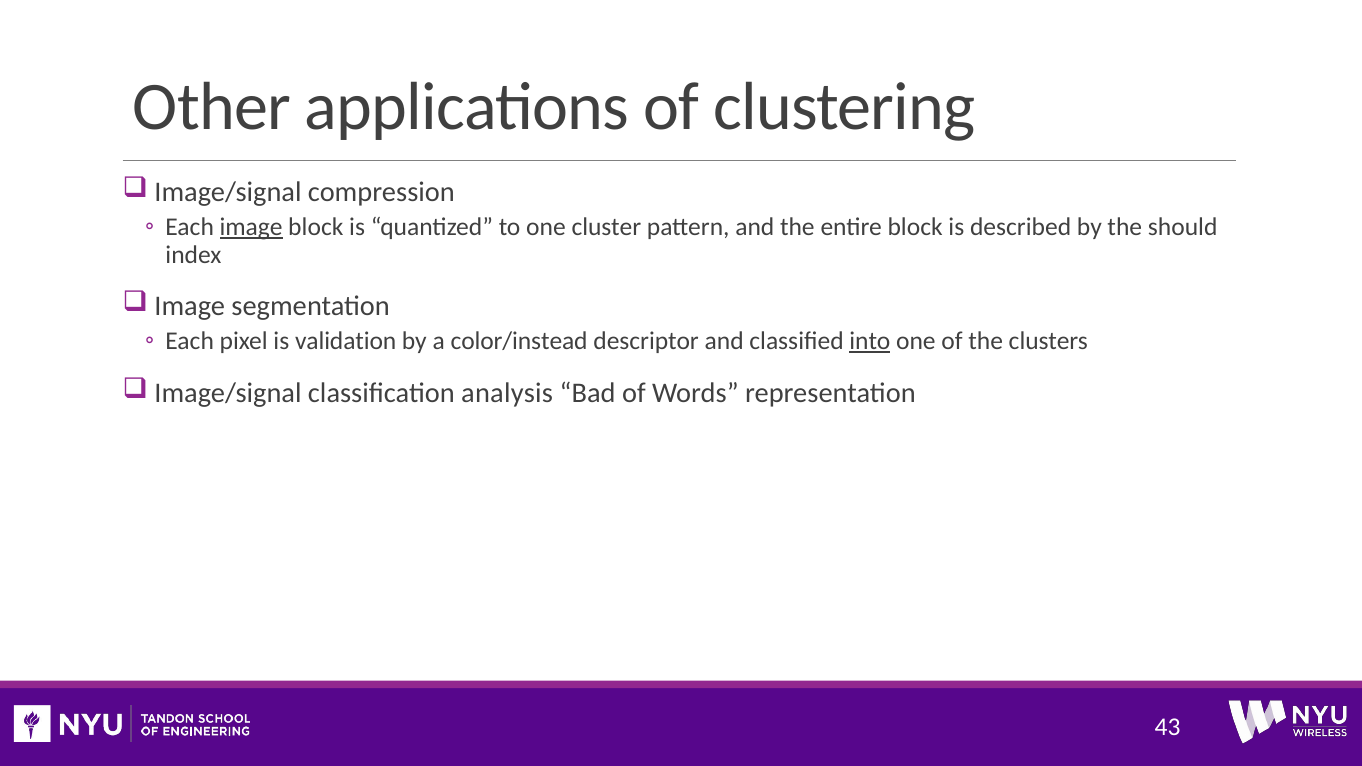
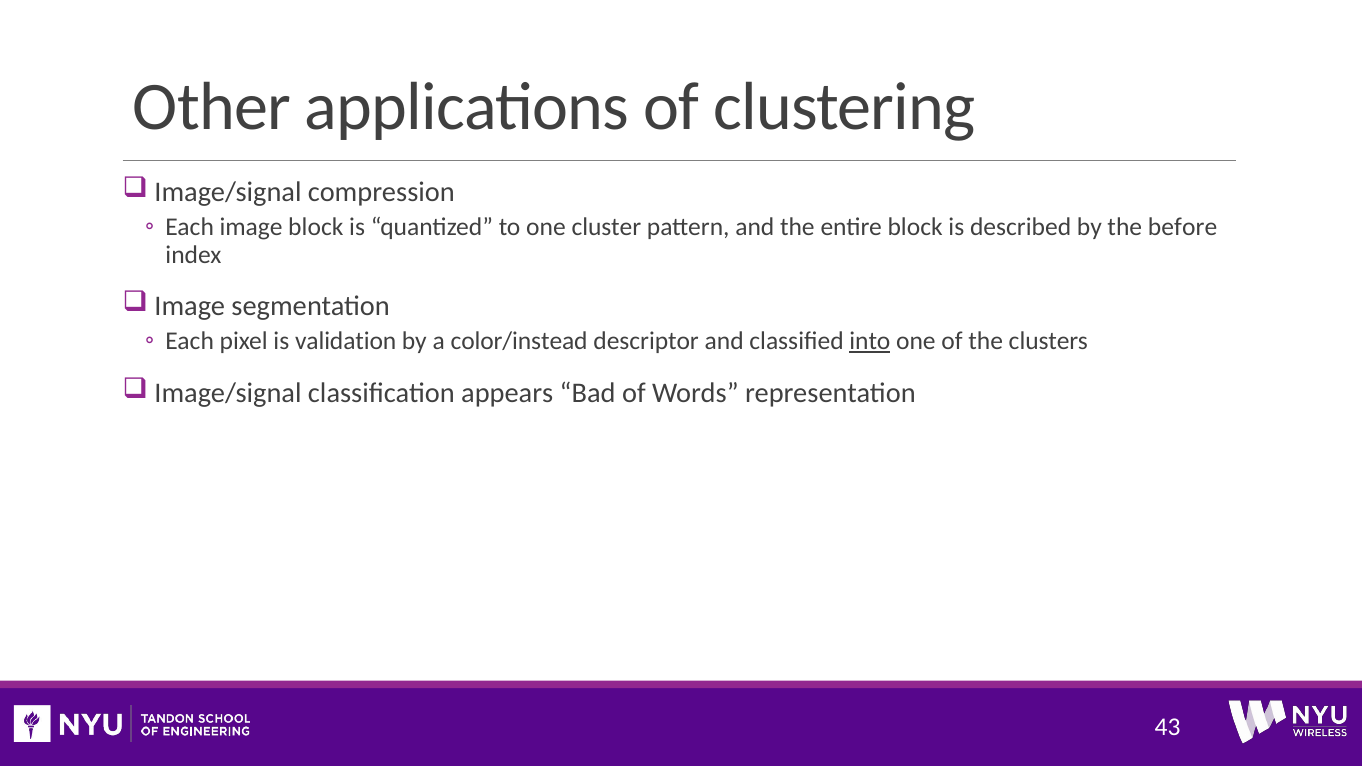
image underline: present -> none (251, 227)
should: should -> before (1183, 227)
analysis: analysis -> appears (507, 393)
